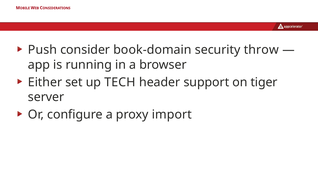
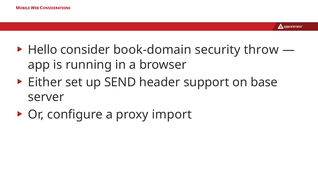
Push: Push -> Hello (43, 50)
TECH: TECH -> SEND (120, 82)
tiger: tiger -> base (264, 82)
